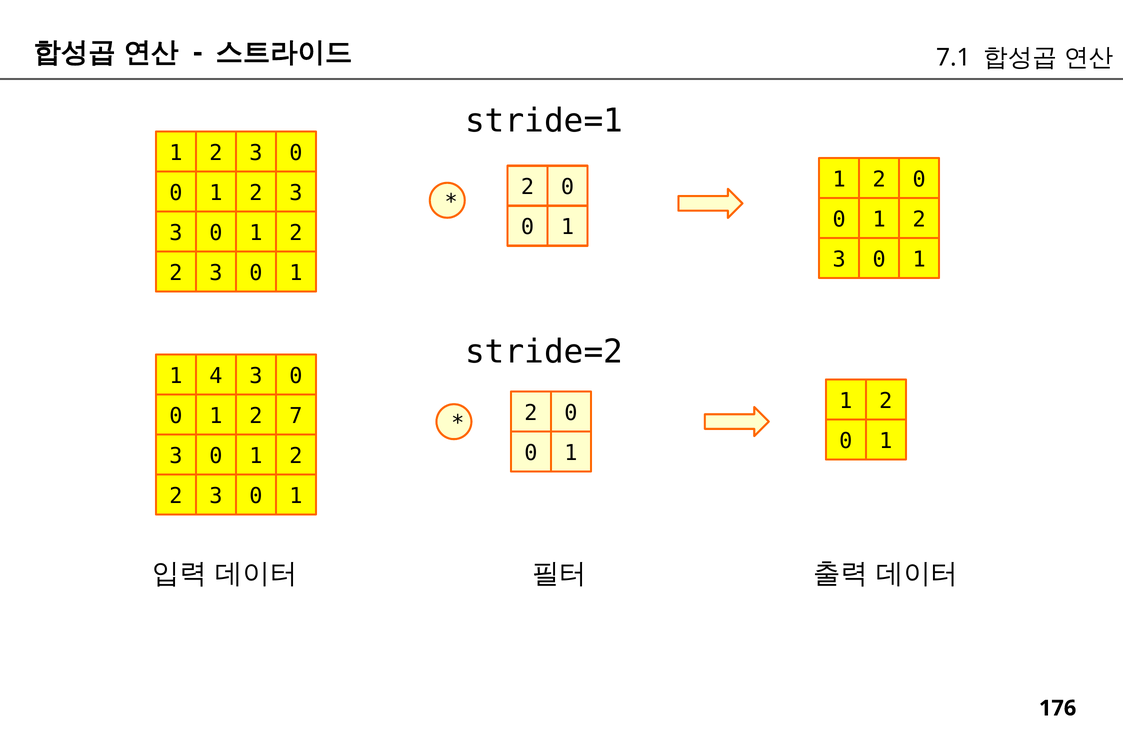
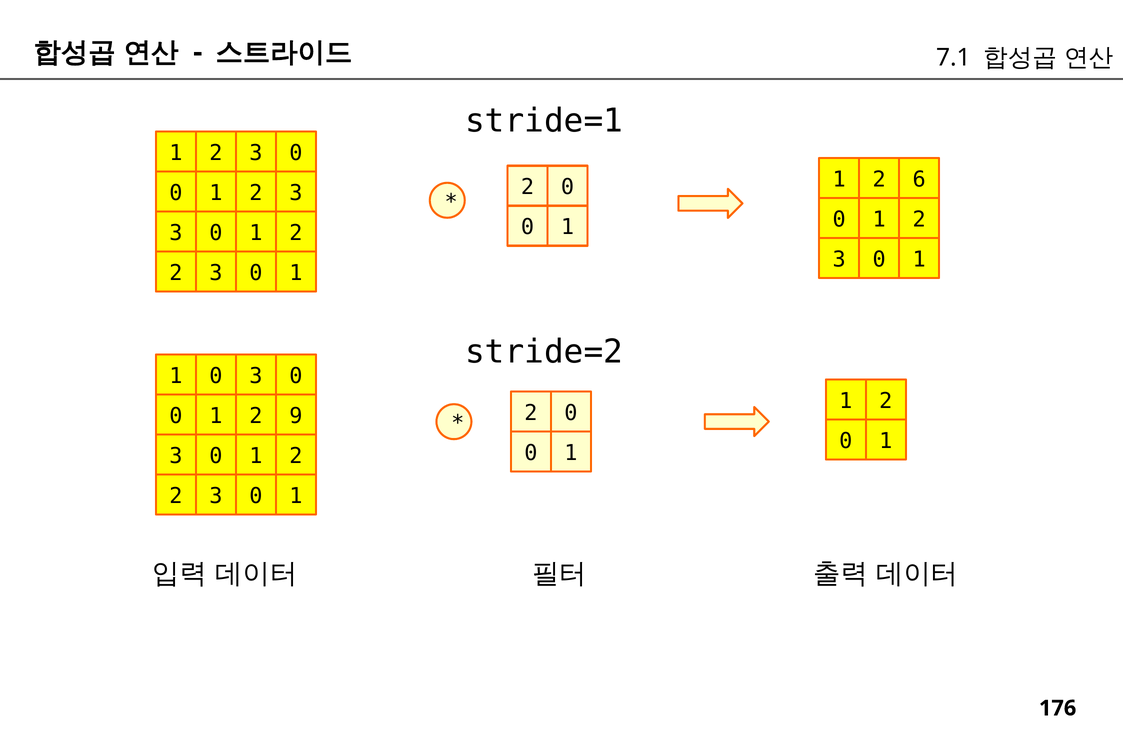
0: 0 -> 6 (919, 179)
1 4: 4 -> 0 (216, 376)
7: 7 -> 9 (296, 416)
